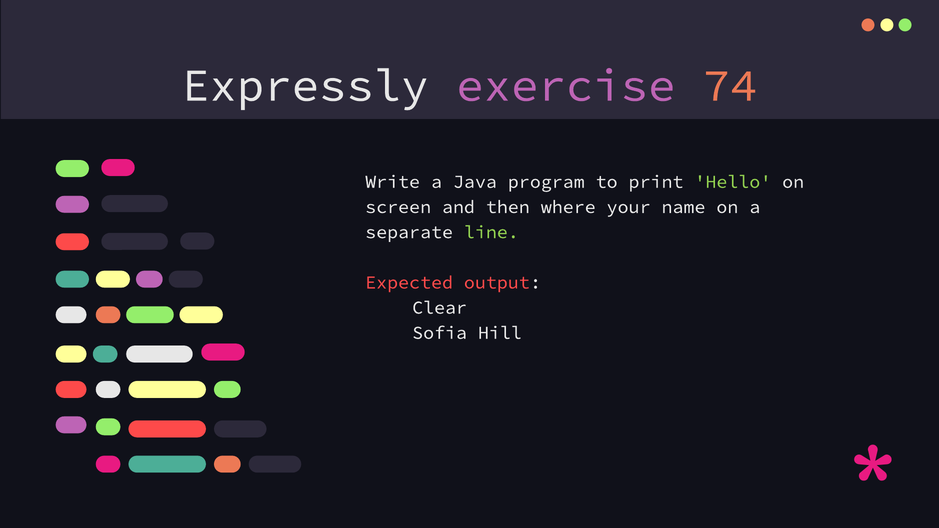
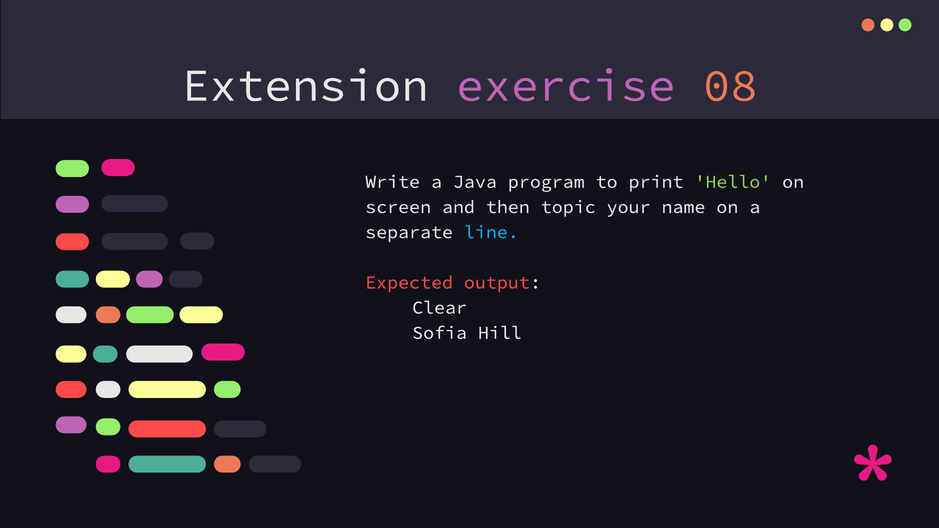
Expressly: Expressly -> Extension (305, 86)
74: 74 -> 08 (730, 86)
where: where -> topic (568, 207)
line colour: light green -> light blue (491, 232)
